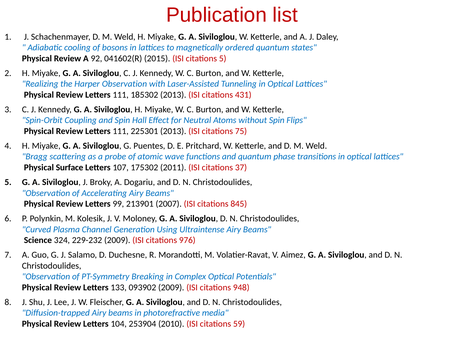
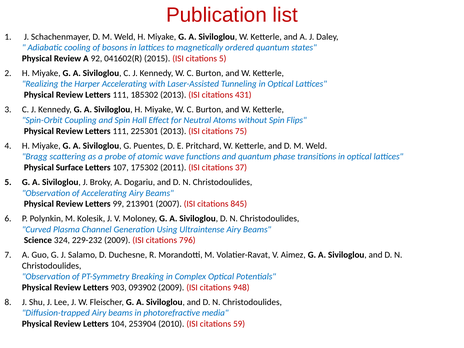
Harper Observation: Observation -> Accelerating (125, 84)
976: 976 -> 796 (187, 240)
133: 133 -> 903 (119, 287)
